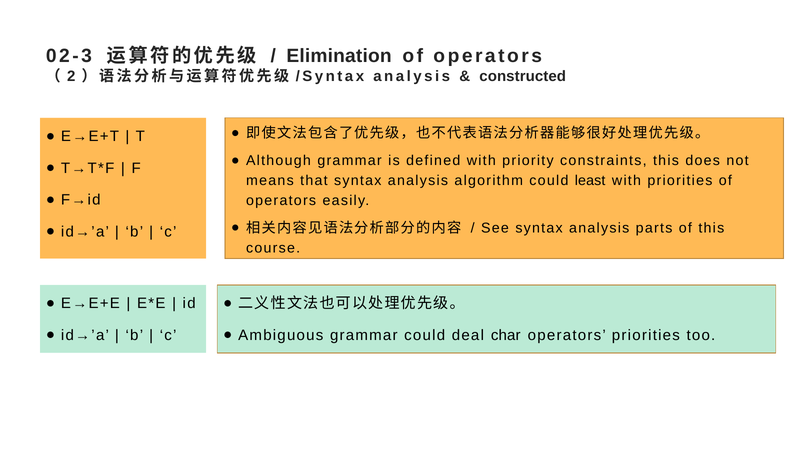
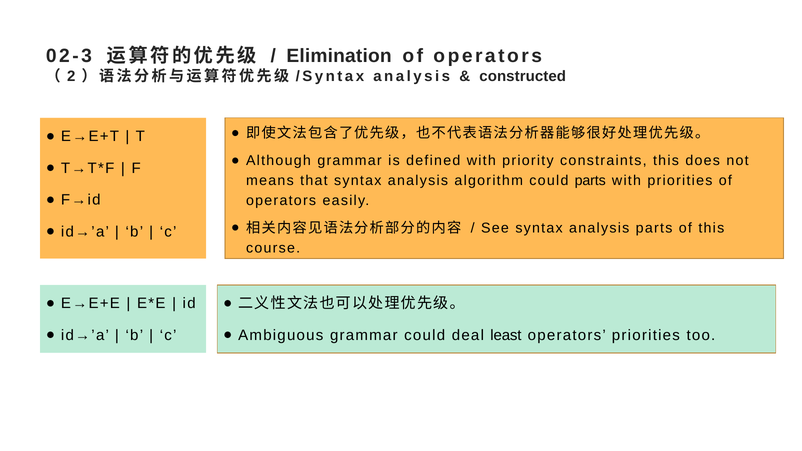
could least: least -> parts (590, 181)
char: char -> least (506, 335)
